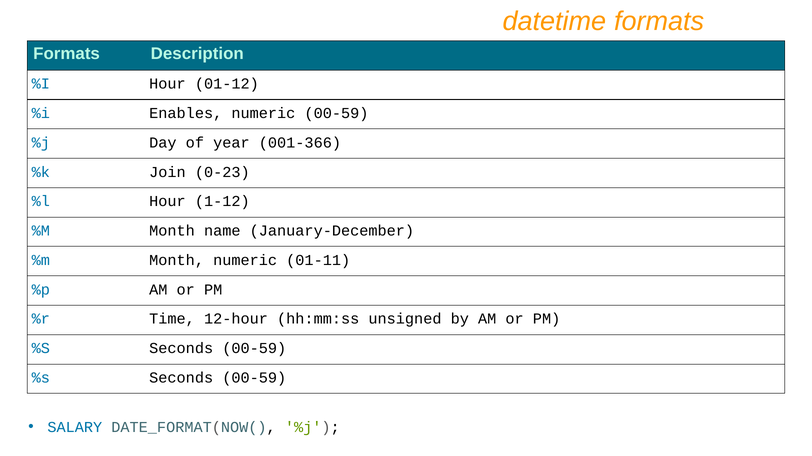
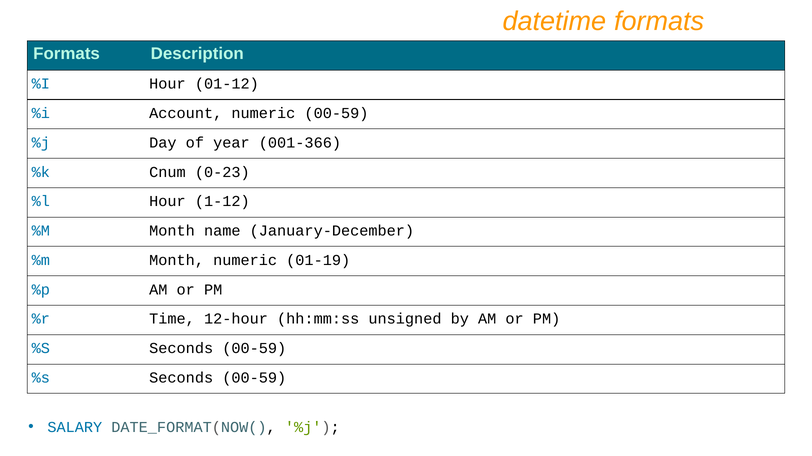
Enables: Enables -> Account (186, 113)
Join: Join -> Cnum (167, 172)
01-11: 01-11 -> 01-19 (318, 261)
